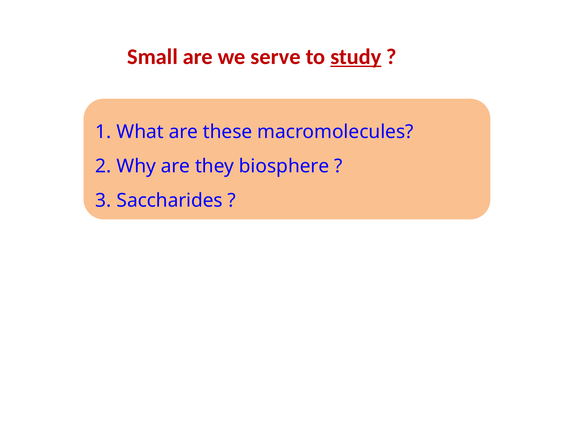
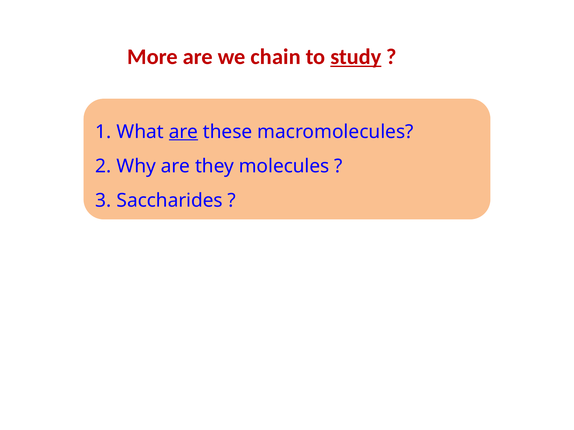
Small: Small -> More (153, 57)
serve: serve -> chain (276, 57)
are underline: none -> present (183, 132)
biosphere: biosphere -> molecules (284, 166)
